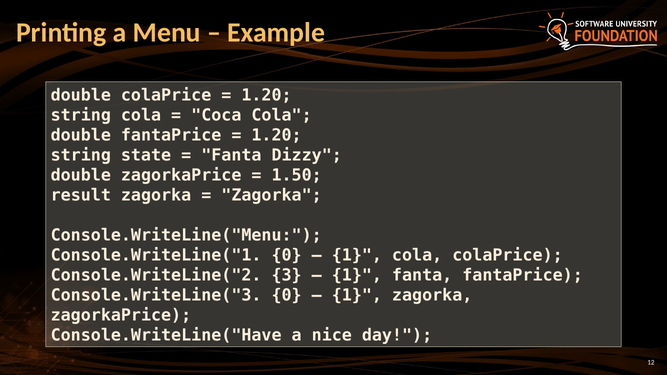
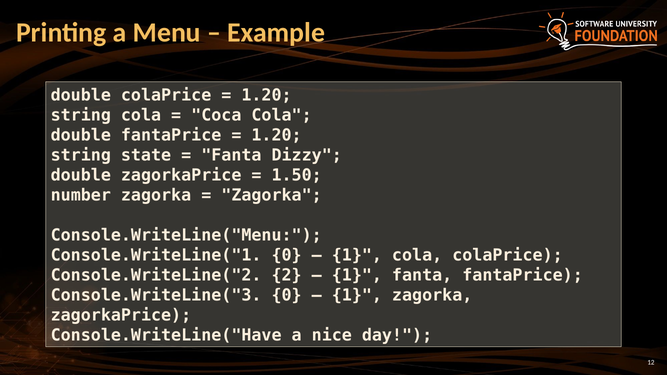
result: result -> number (81, 196)
3: 3 -> 2 (287, 276)
